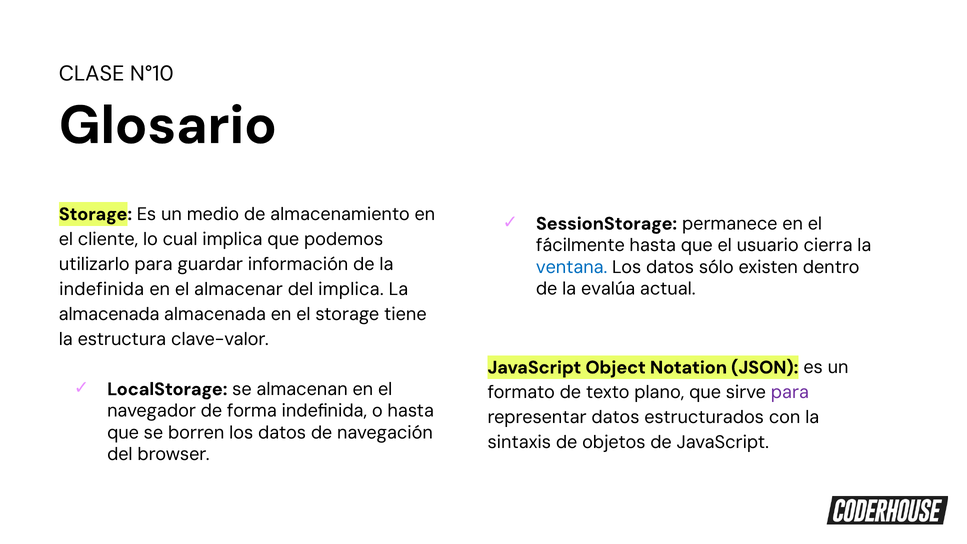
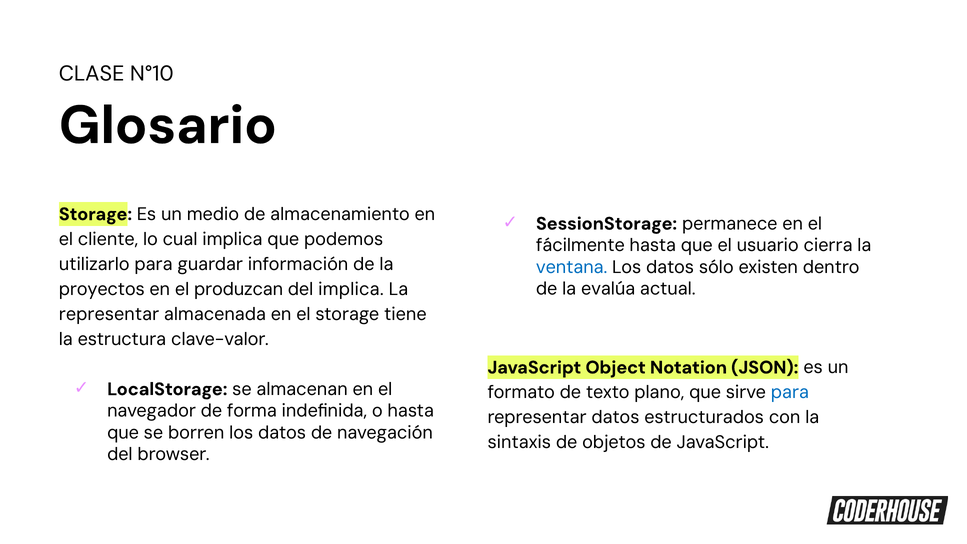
indefinida: indefinida -> proyectos (102, 289)
almacenar: almacenar -> produzcan (239, 289)
almacenada: almacenada -> representar (109, 314)
para colour: purple -> blue (790, 392)
